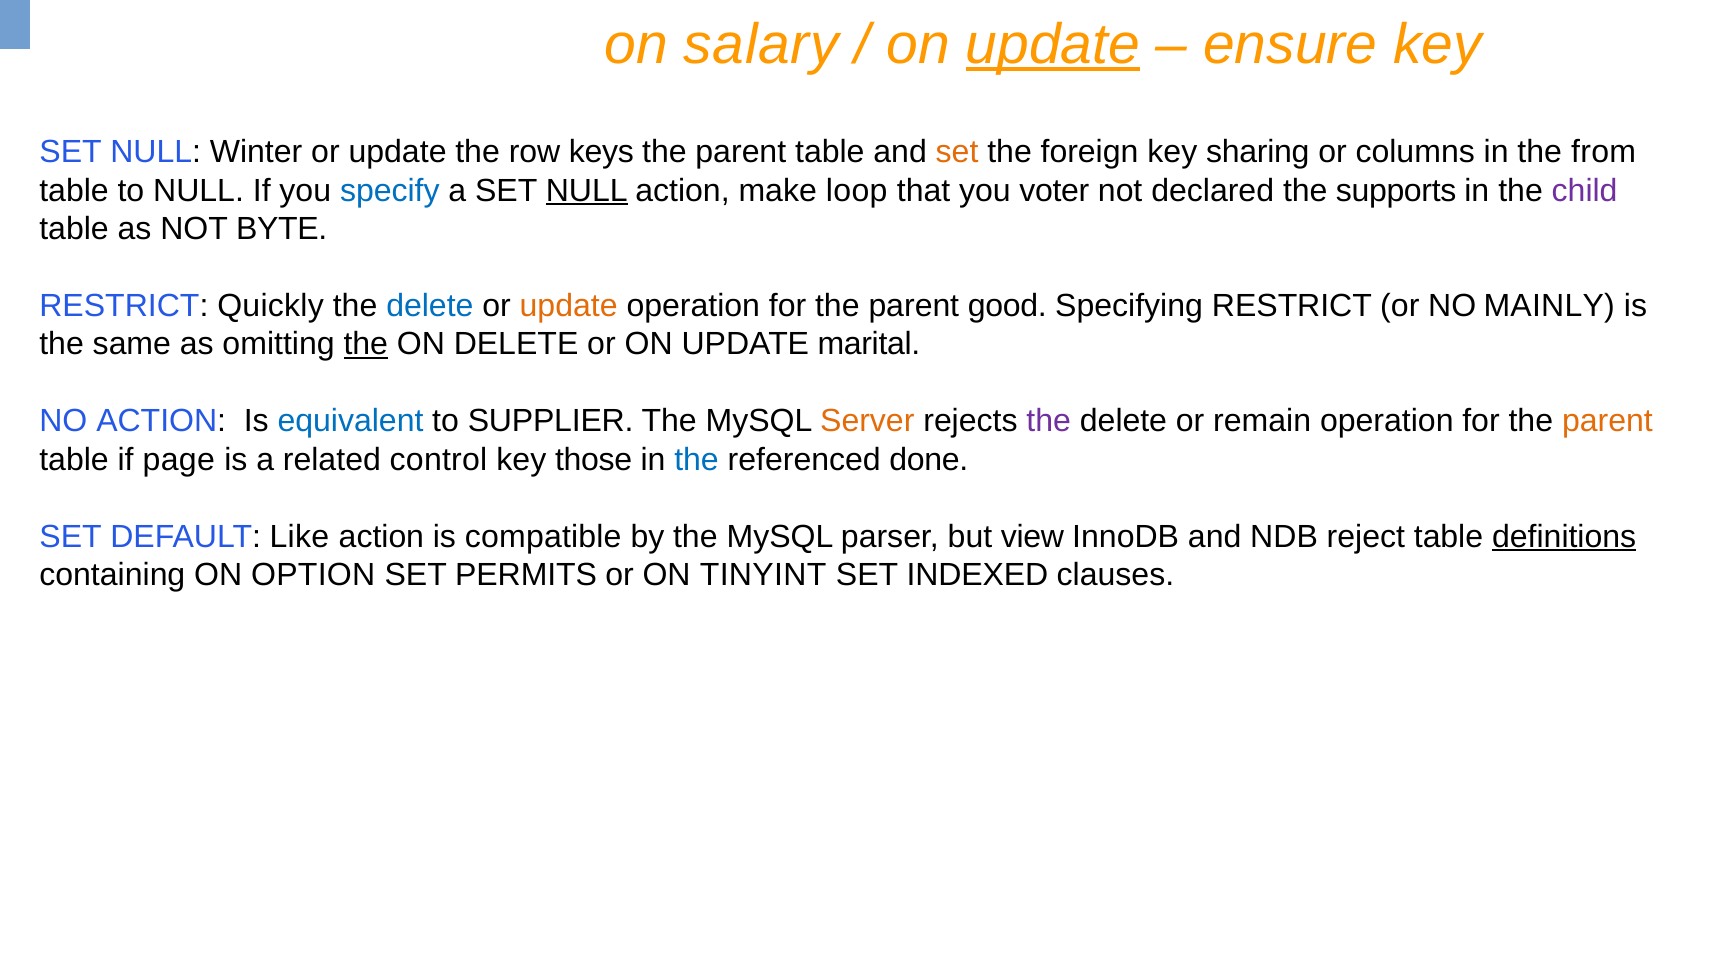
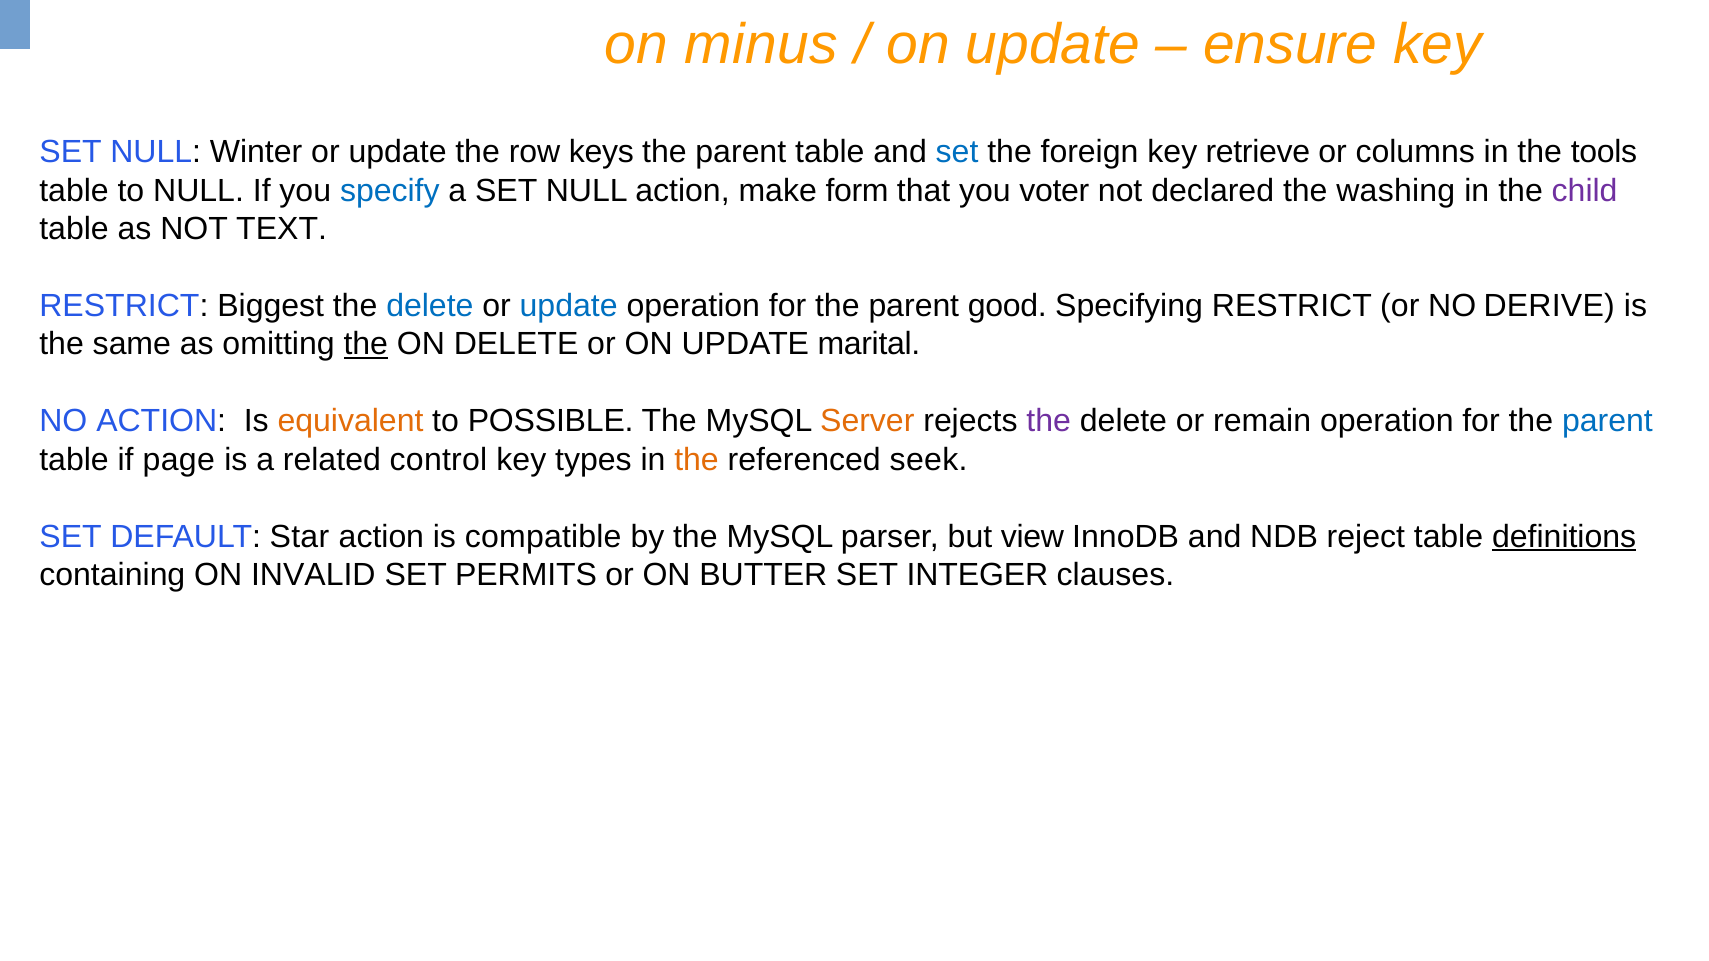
salary: salary -> minus (761, 44)
update underline: present -> none (1053, 44)
set colour: orange -> blue (957, 152)
sharing: sharing -> retrieve (1258, 152)
from: from -> tools (1604, 152)
NULL underline: present -> none (587, 191)
loop: loop -> form (857, 191)
supports: supports -> washing (1396, 191)
BYTE: BYTE -> TEXT (282, 229)
Quickly: Quickly -> Biggest (271, 306)
update colour: orange -> blue (569, 306)
MAINLY: MAINLY -> DERIVE (1549, 306)
equivalent colour: blue -> orange (350, 421)
SUPPLIER: SUPPLIER -> POSSIBLE (551, 421)
parent colour: orange -> blue (1607, 421)
those: those -> types (593, 460)
the colour: blue -> orange (697, 460)
done: done -> seek (929, 460)
Like: Like -> Star (299, 537)
OPTION: OPTION -> INVALID (313, 575)
TINYINT: TINYINT -> BUTTER (763, 575)
INDEXED: INDEXED -> INTEGER (977, 575)
